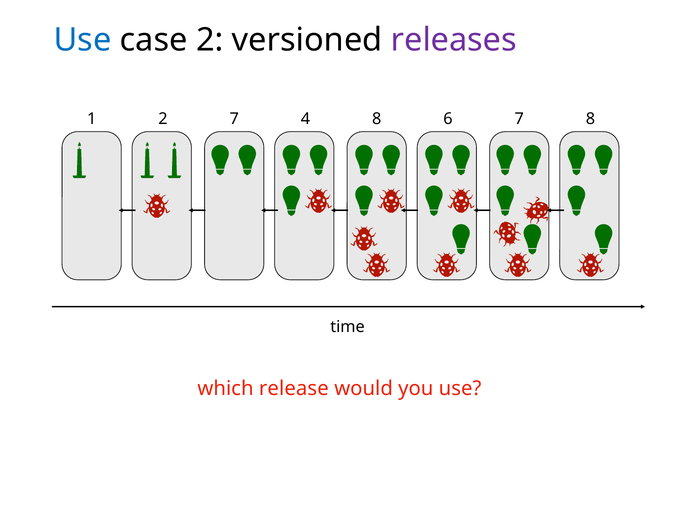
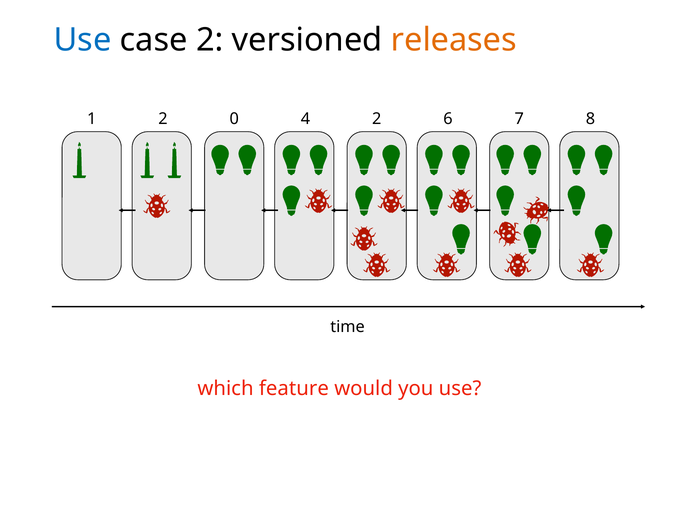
releases colour: purple -> orange (454, 40)
2 7: 7 -> 0 (234, 119)
4 8: 8 -> 2 (377, 119)
release: release -> feature (294, 389)
